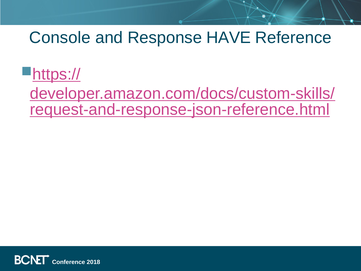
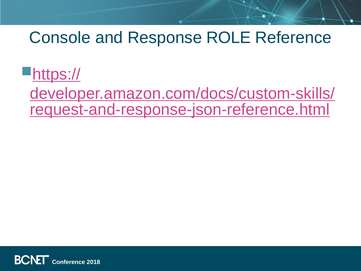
HAVE: HAVE -> ROLE (229, 38)
